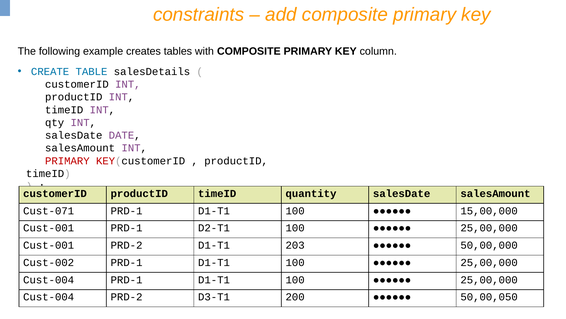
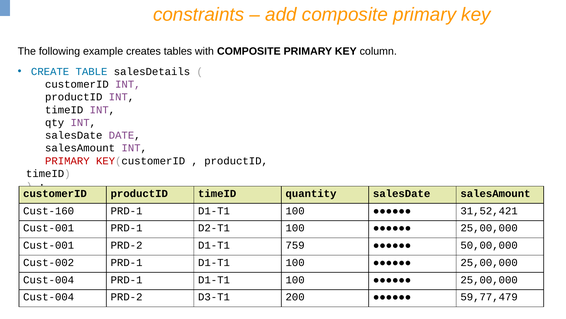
Cust-071: Cust-071 -> Cust-160 (49, 210)
15,00,000: 15,00,000 -> 31,52,421 (489, 210)
203: 203 -> 759 (295, 245)
50,00,050: 50,00,050 -> 59,77,479 (489, 297)
